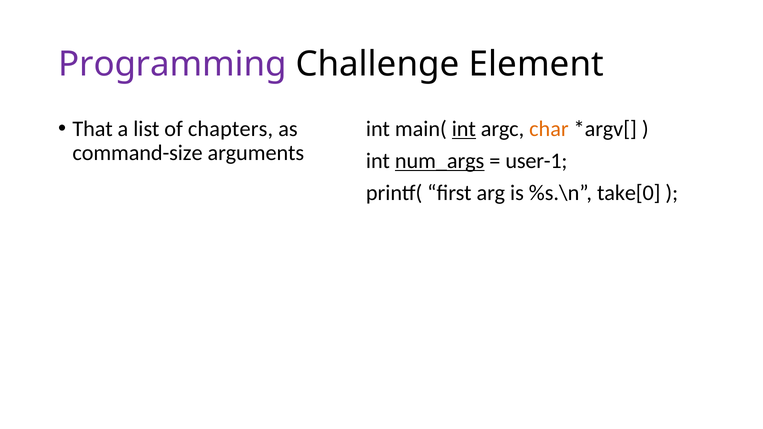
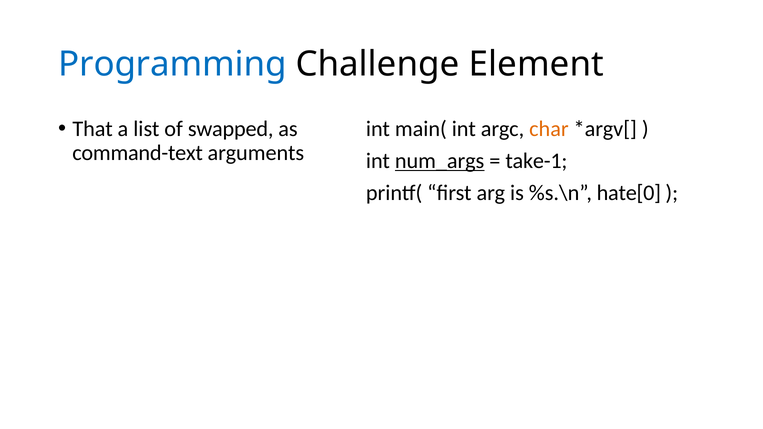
Programming colour: purple -> blue (172, 64)
chapters: chapters -> swapped (231, 129)
int underline: present -> none (464, 129)
command-size: command-size -> command-text (138, 153)
user-1: user-1 -> take-1 (536, 161)
take[0: take[0 -> hate[0 (629, 193)
